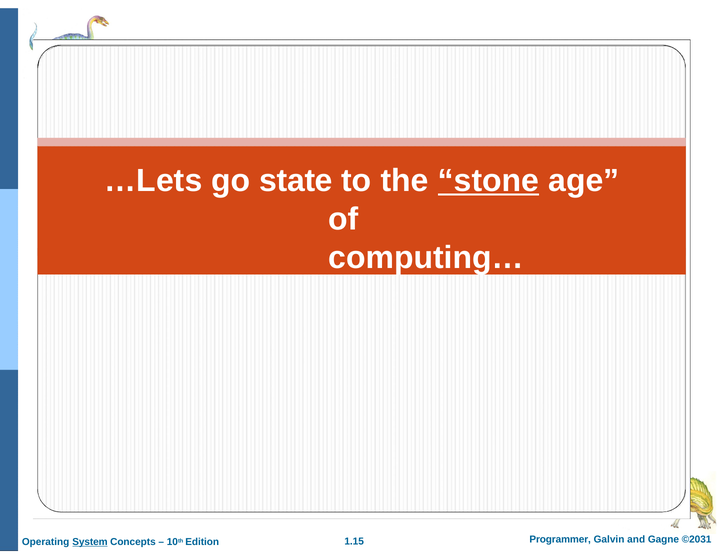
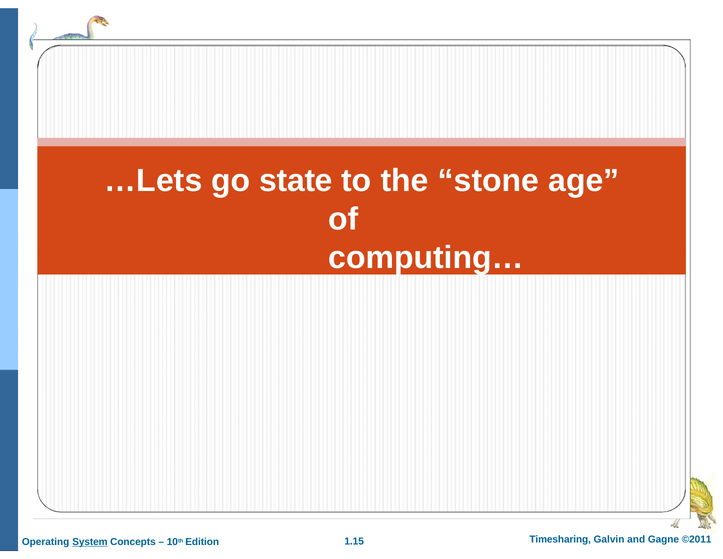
stone underline: present -> none (488, 180)
Programmer: Programmer -> Timesharing (560, 539)
©2031: ©2031 -> ©2011 (697, 539)
